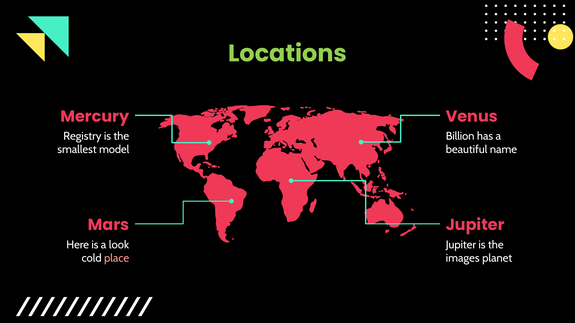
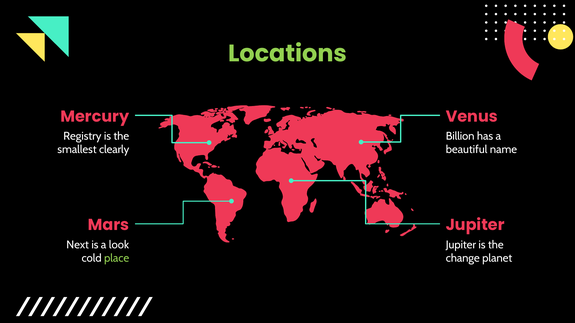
model: model -> clearly (114, 150)
Here: Here -> Next (78, 245)
place colour: pink -> light green (117, 258)
images: images -> change (463, 258)
